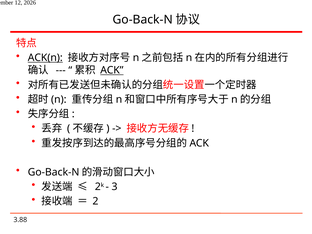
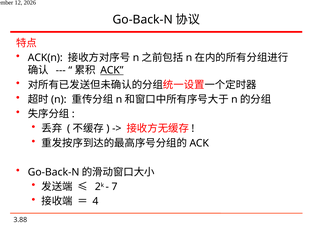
ACK(n underline: present -> none (45, 58)
3: 3 -> 7 (115, 187)
2: 2 -> 4 (95, 201)
